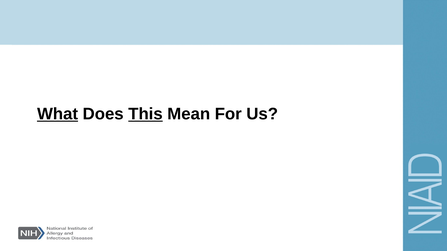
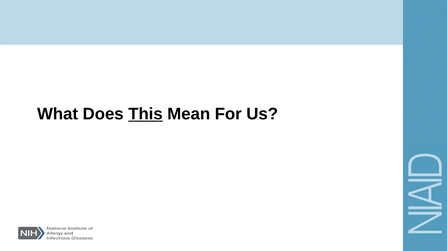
What underline: present -> none (58, 114)
